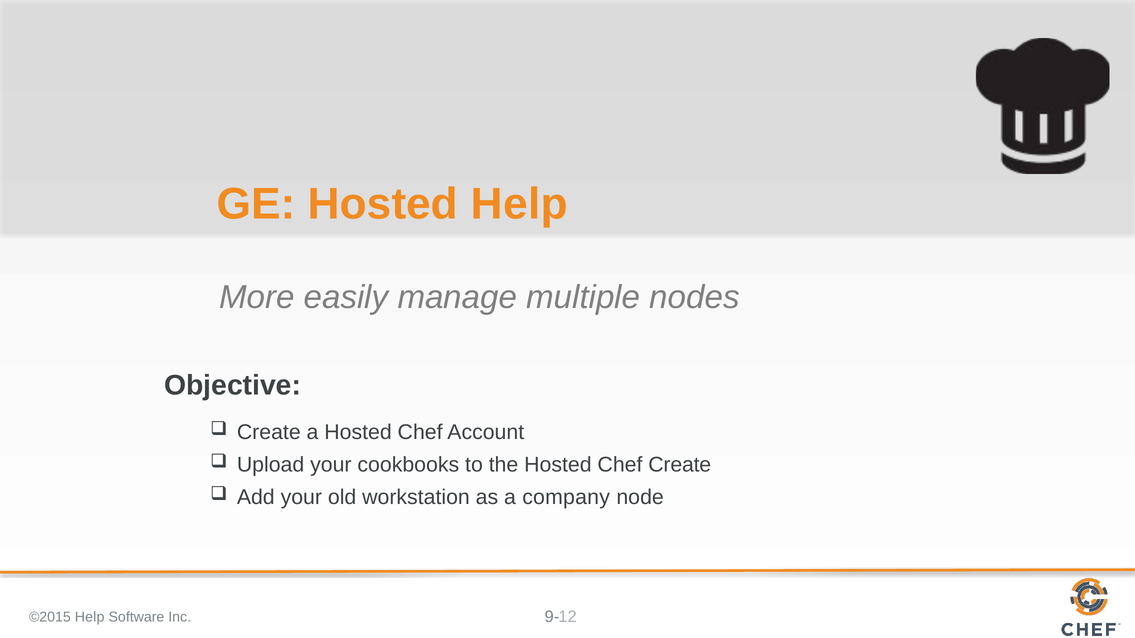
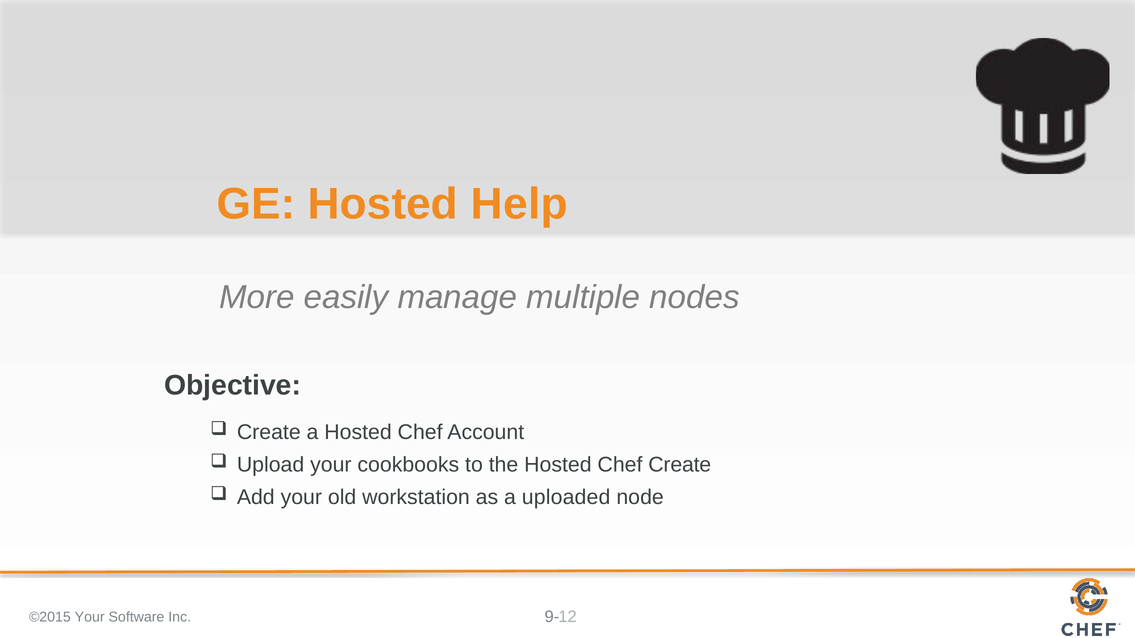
company: company -> uploaded (566, 498)
©2015 Help: Help -> Your (90, 618)
